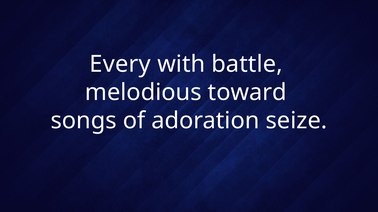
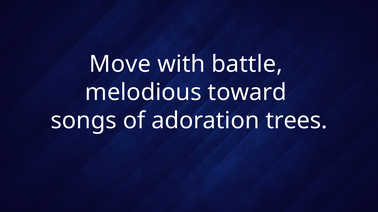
Every: Every -> Move (120, 64)
seize: seize -> trees (296, 121)
